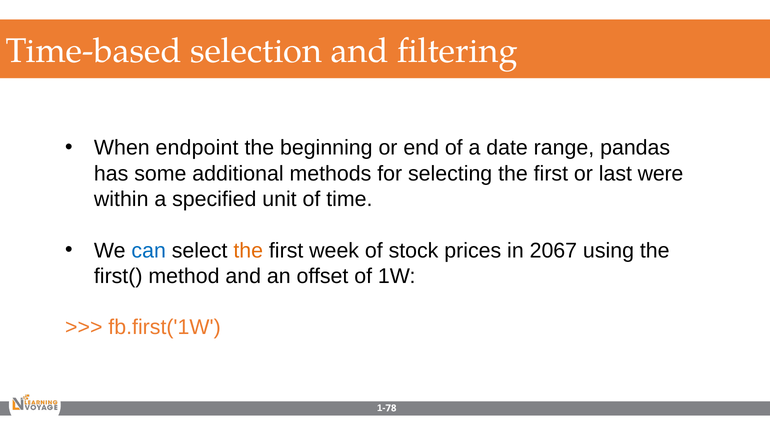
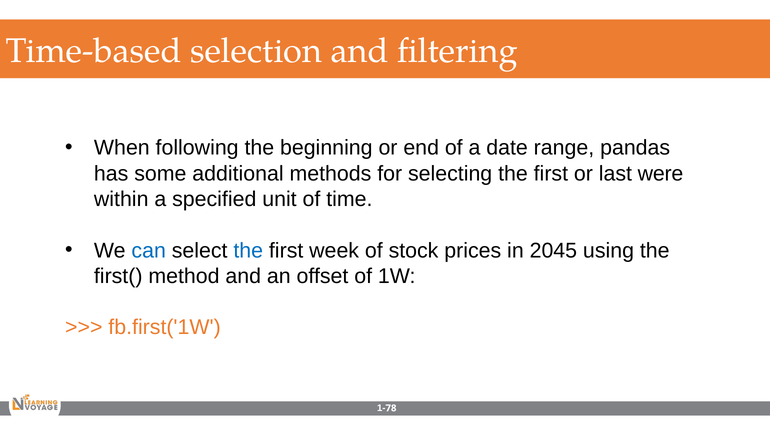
endpoint: endpoint -> following (197, 148)
the colour: orange -> blue (248, 251)
2067: 2067 -> 2045 (553, 251)
